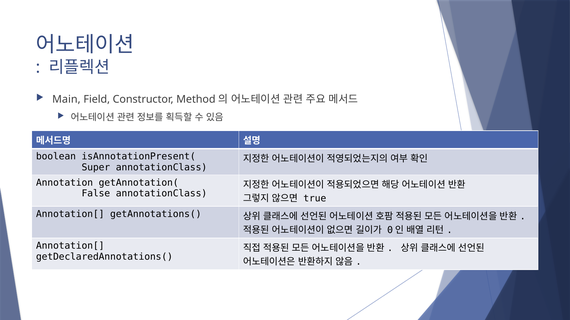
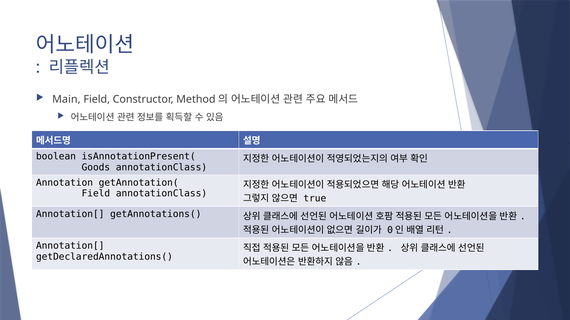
Super: Super -> Goods (96, 168)
False: False -> Field (96, 194)
